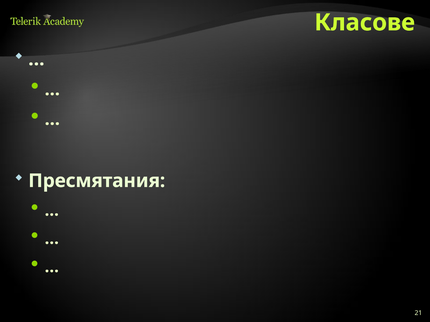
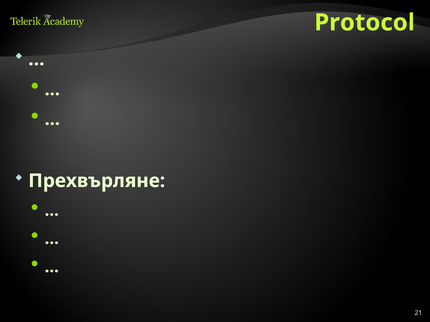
Класове: Класове -> Protocol (365, 23)
Пресмятания: Пресмятания -> Прехвърляне (97, 181)
